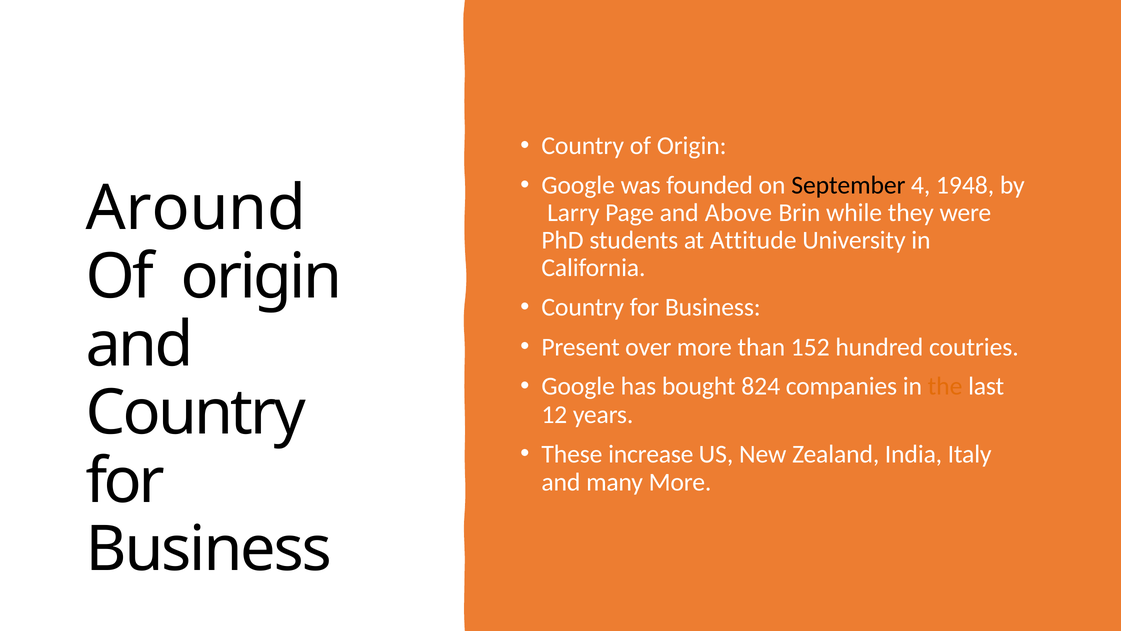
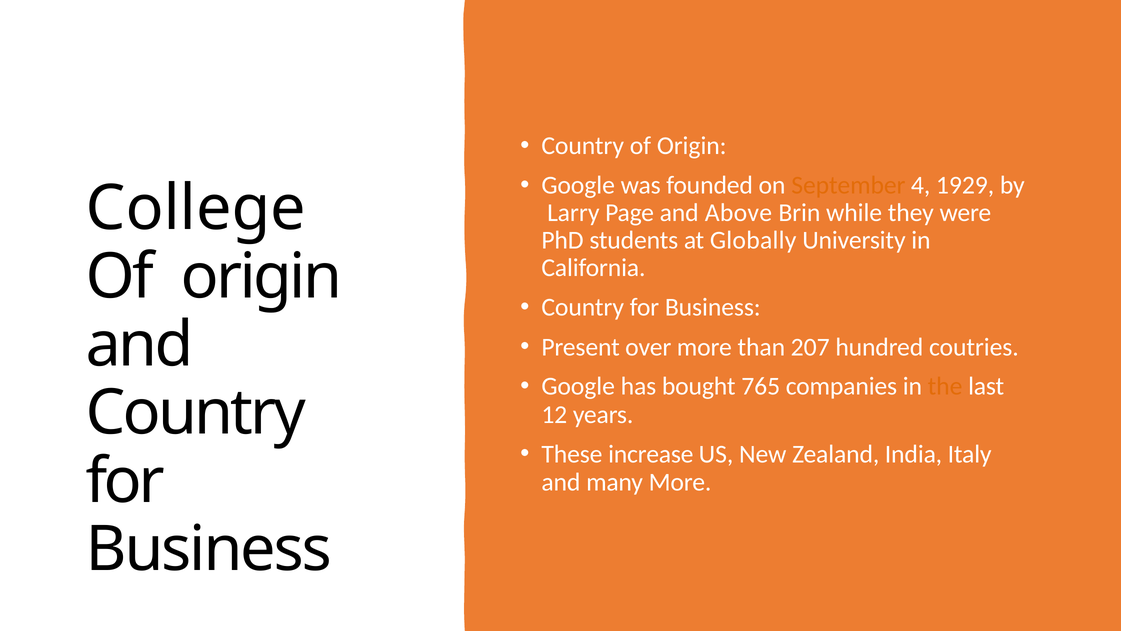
September colour: black -> orange (848, 185)
1948: 1948 -> 1929 (965, 185)
Around: Around -> College (196, 209)
Attitude: Attitude -> Globally (753, 240)
152: 152 -> 207 (810, 347)
824: 824 -> 765 (761, 386)
